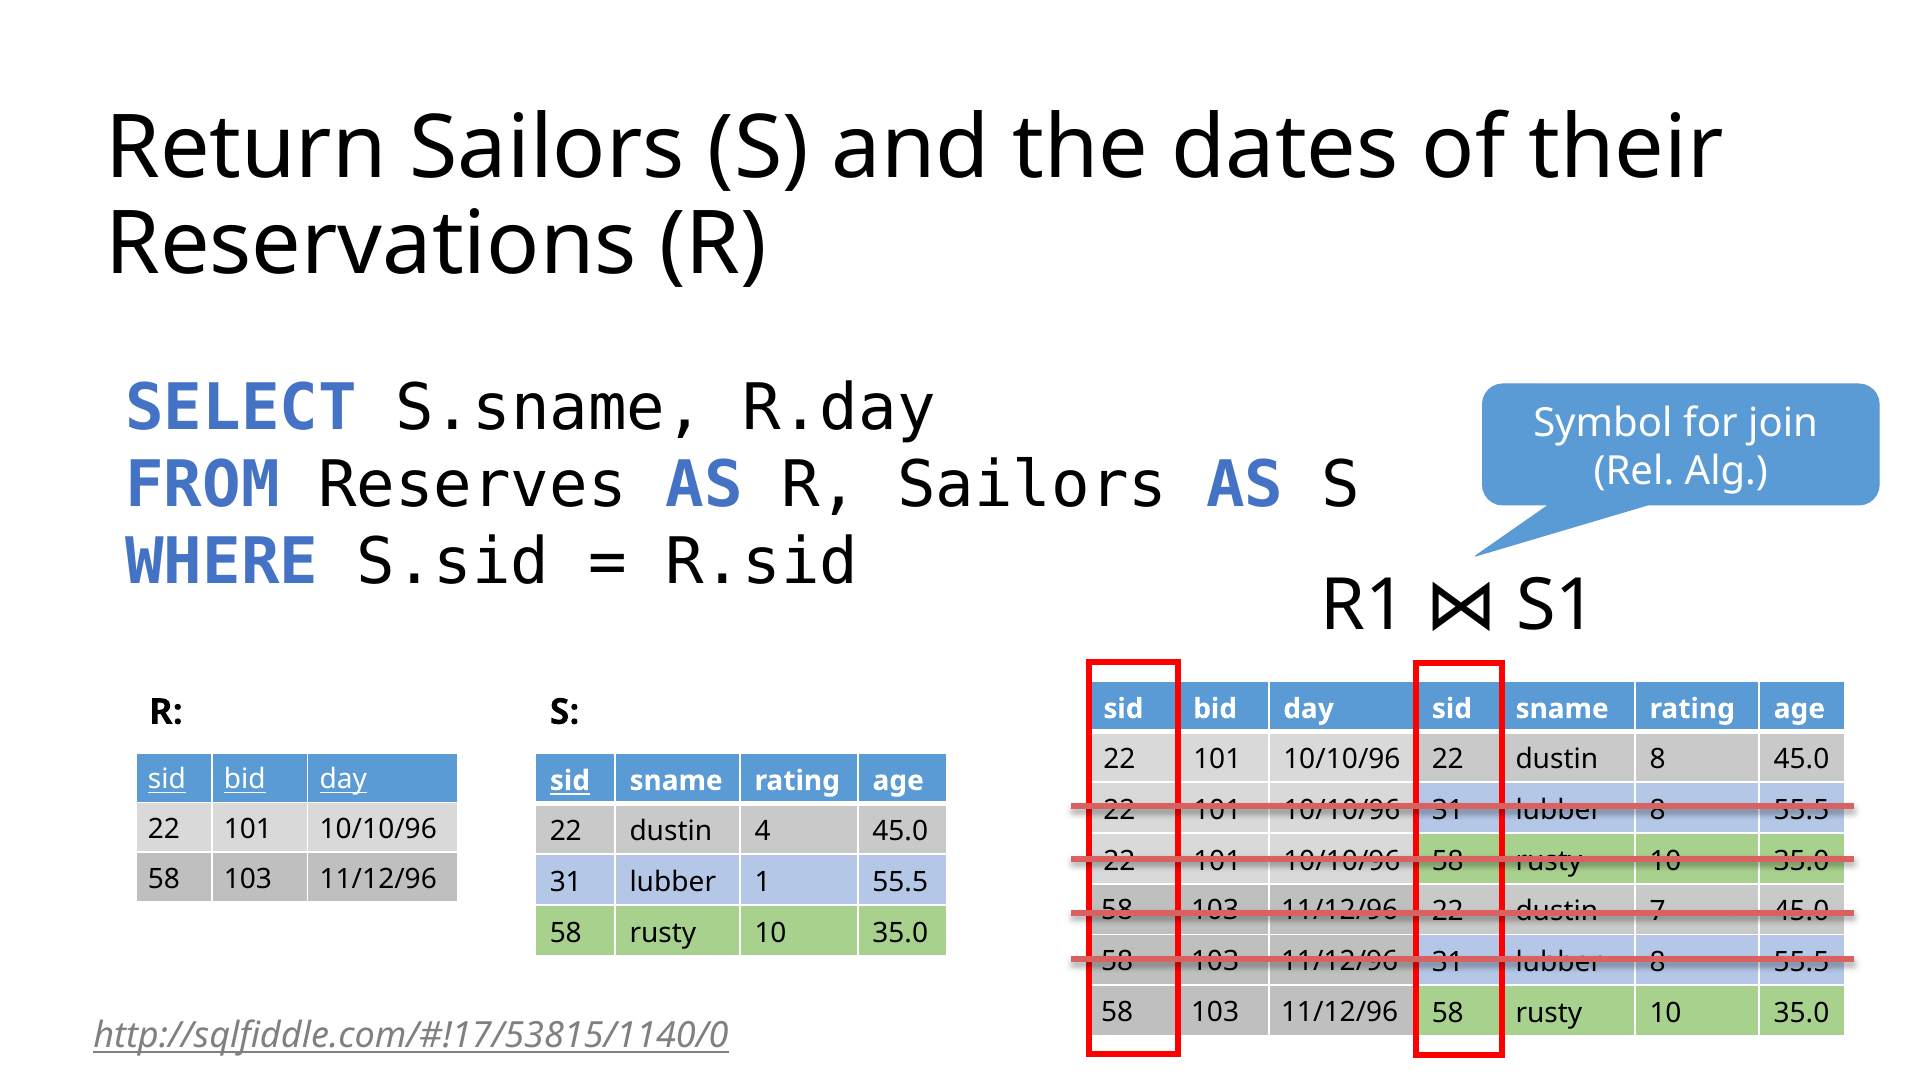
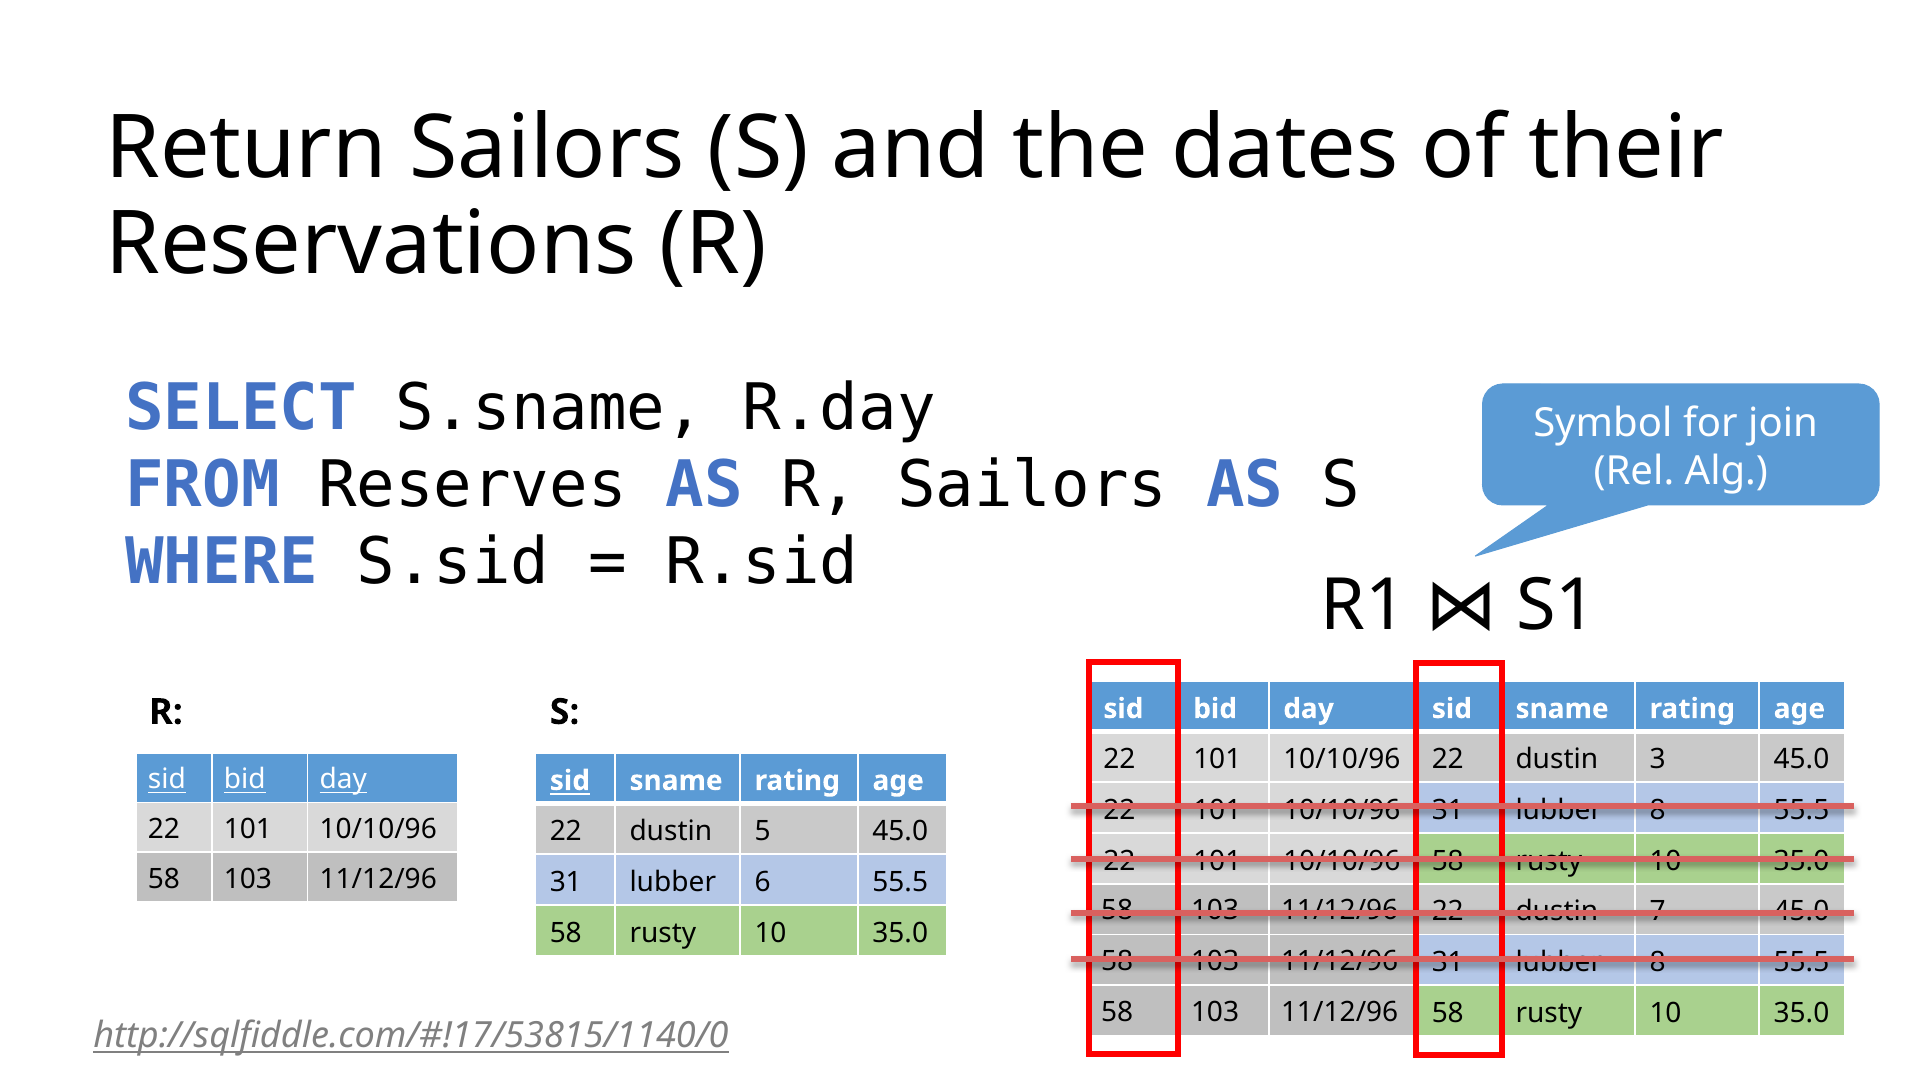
dustin 8: 8 -> 3 (1658, 759)
4: 4 -> 5 (763, 831)
1: 1 -> 6 (763, 882)
